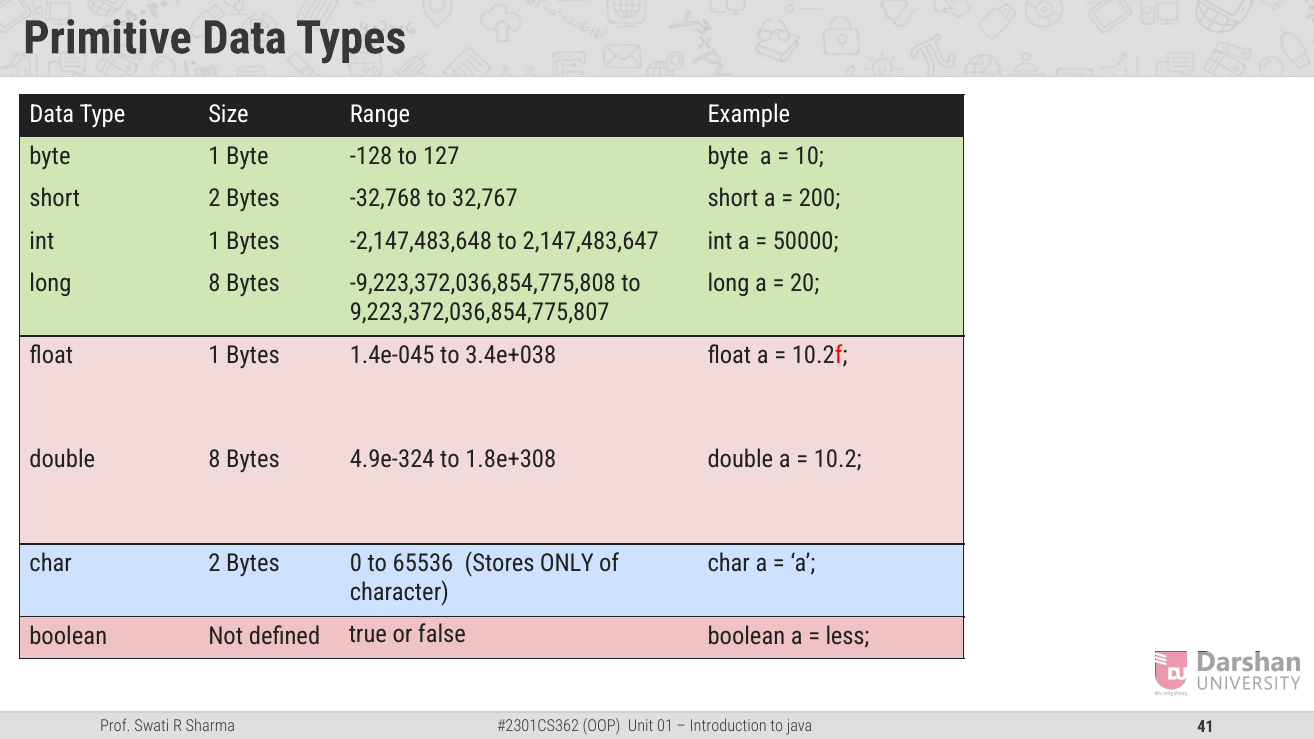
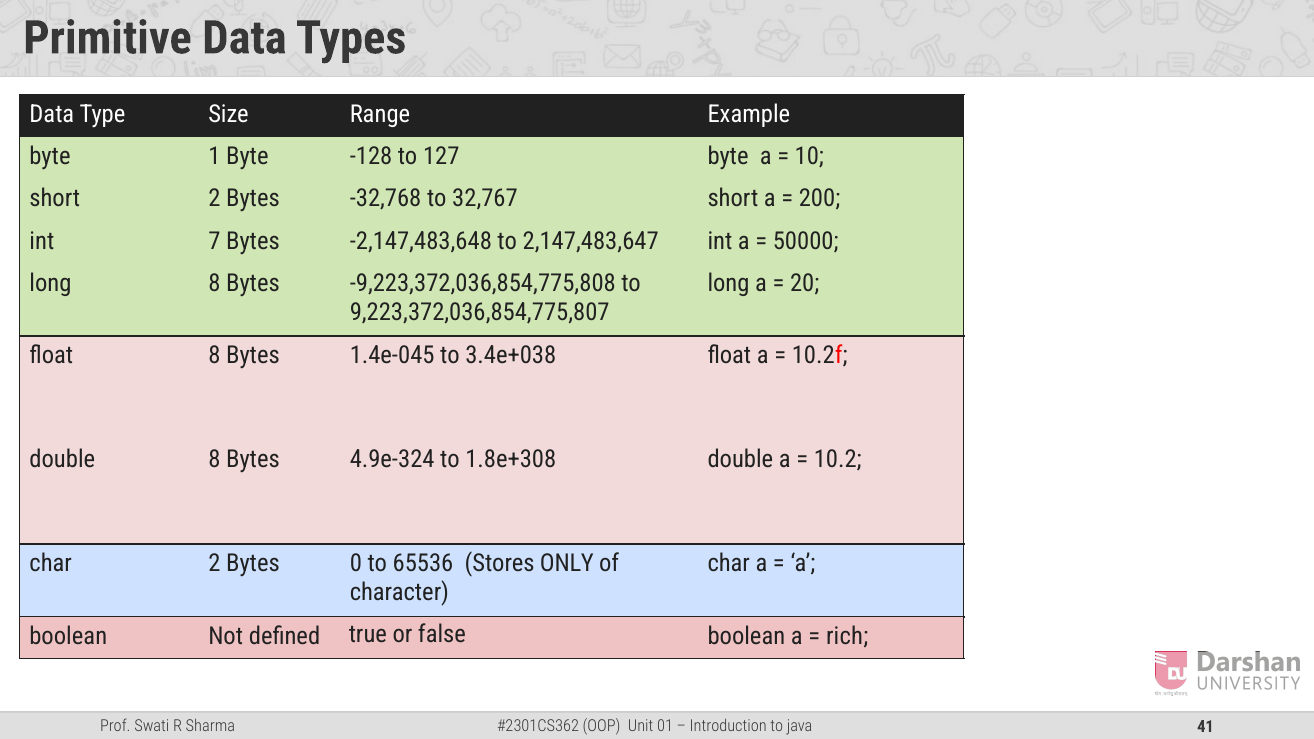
int 1: 1 -> 7 (214, 241)
float 1: 1 -> 8 (214, 356)
less: less -> rich (847, 636)
